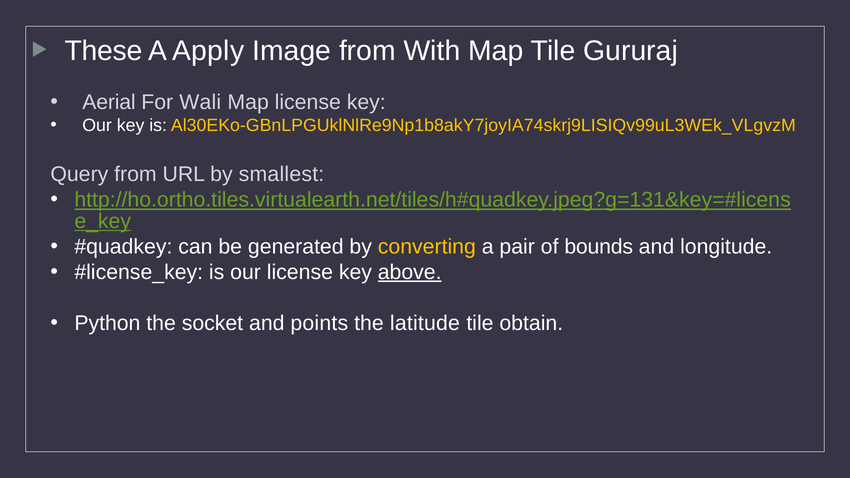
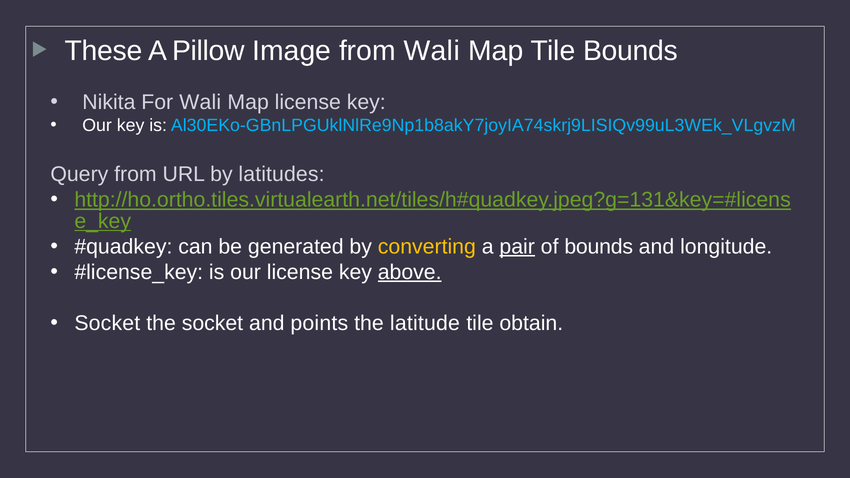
Apply: Apply -> Pillow (209, 51)
from With: With -> Wali (432, 51)
Tile Gururaj: Gururaj -> Bounds (631, 51)
Aerial: Aerial -> Nikita (109, 102)
Al30EKo-GBnLPGUklNlRe9Np1b8akY7joyIA74skrj9LISIQv99uL3WEk_VLgvzM colour: yellow -> light blue (483, 125)
smallest: smallest -> latitudes (282, 175)
pair underline: none -> present (517, 247)
Python: Python -> Socket (107, 323)
